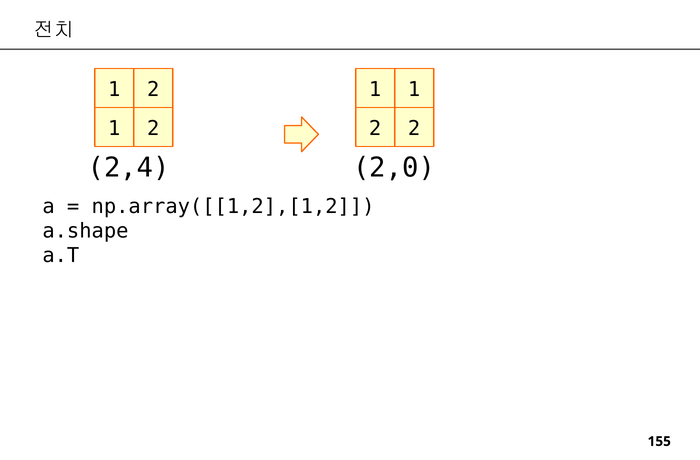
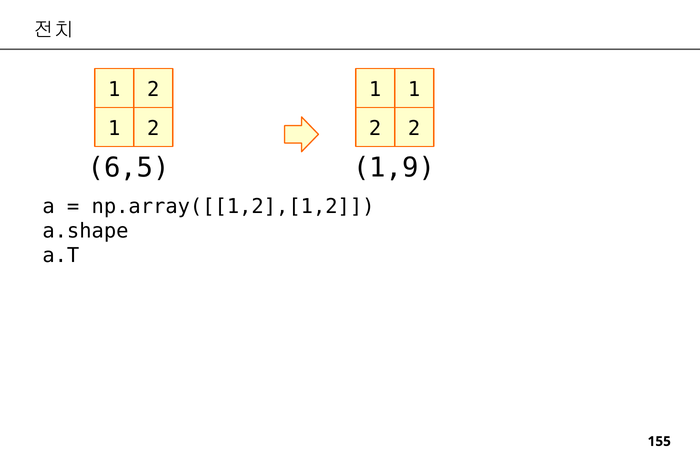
2,4: 2,4 -> 6,5 (129, 168)
2,0: 2,0 -> 1,9 (394, 168)
